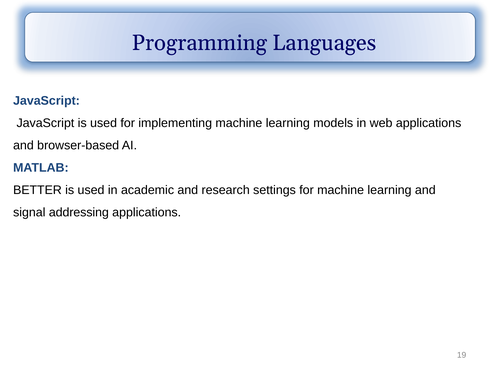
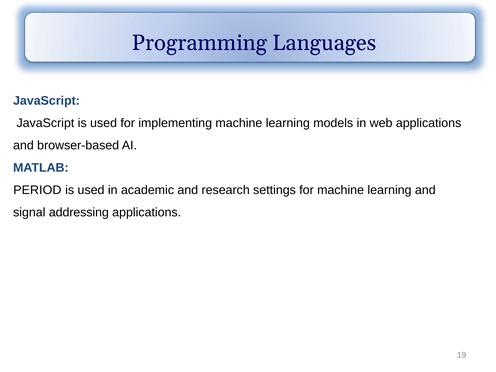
BETTER: BETTER -> PERIOD (37, 190)
